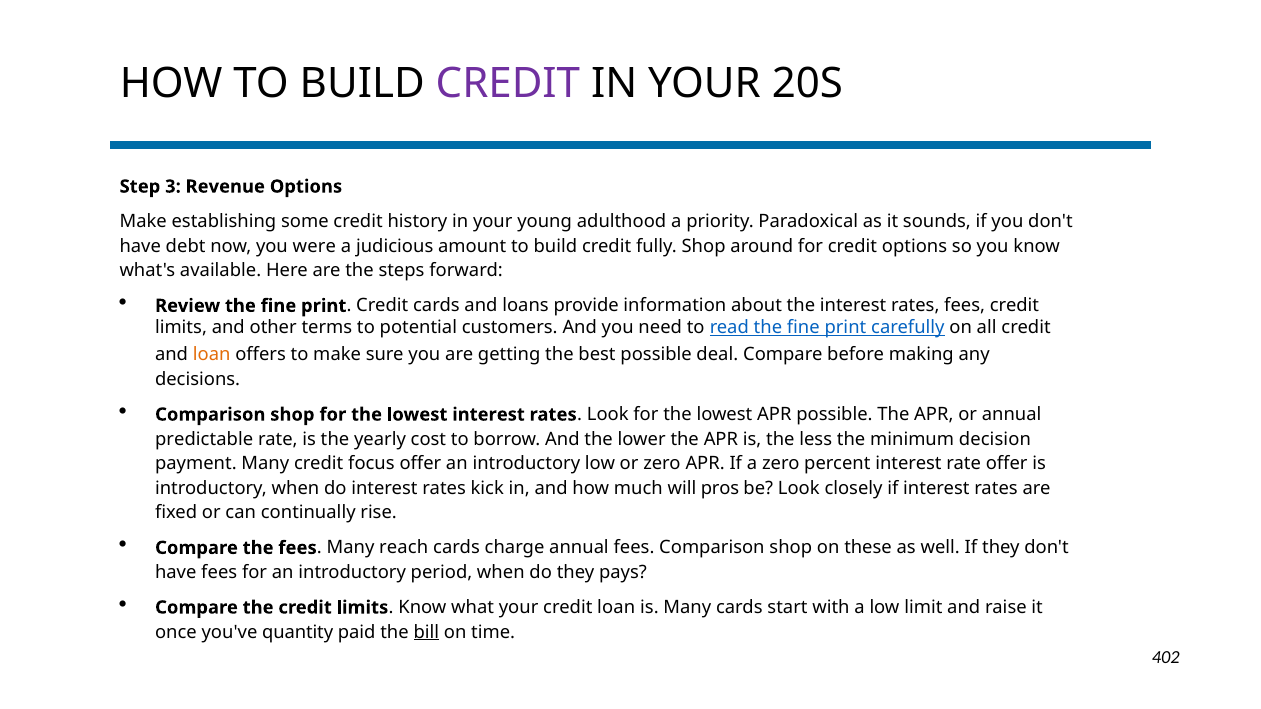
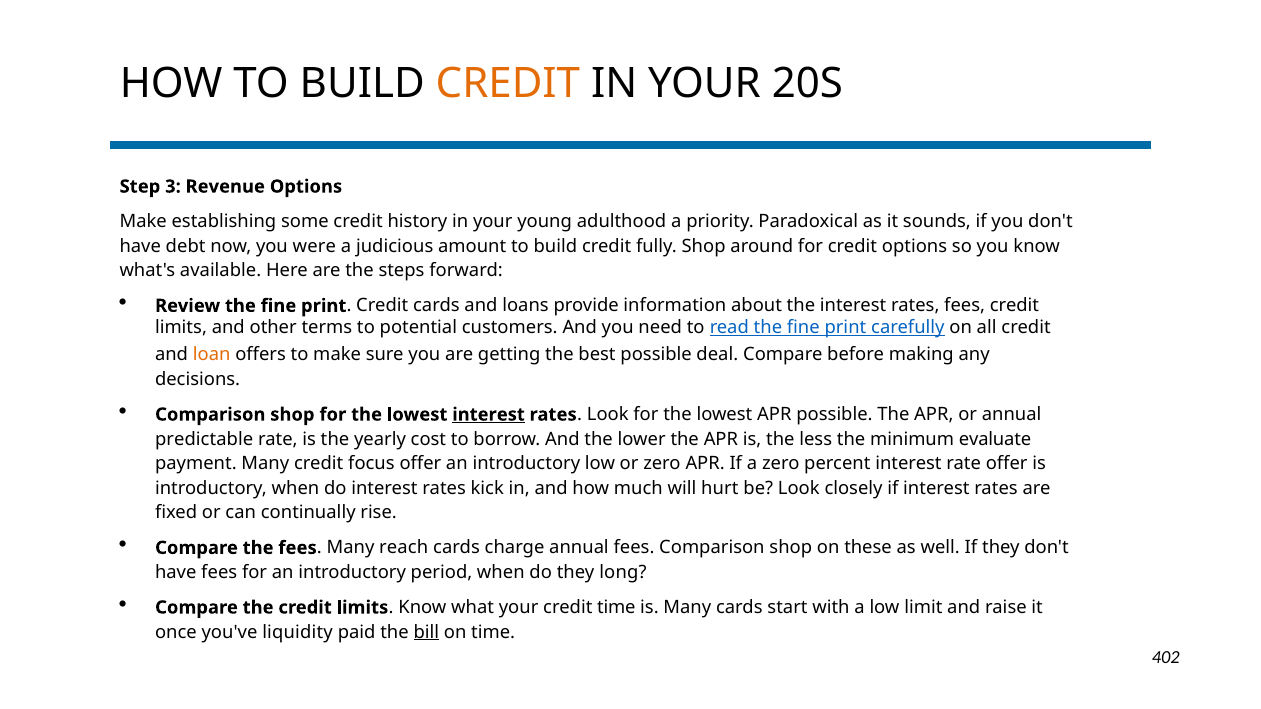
CREDIT colour: purple -> orange (508, 84)
interest underline: none -> present (489, 415)
decision: decision -> evaluate (995, 439)
pros: pros -> hurt (720, 488)
pays: pays -> long (623, 573)
credit loan: loan -> time (616, 608)
quantity: quantity -> liquidity (298, 632)
